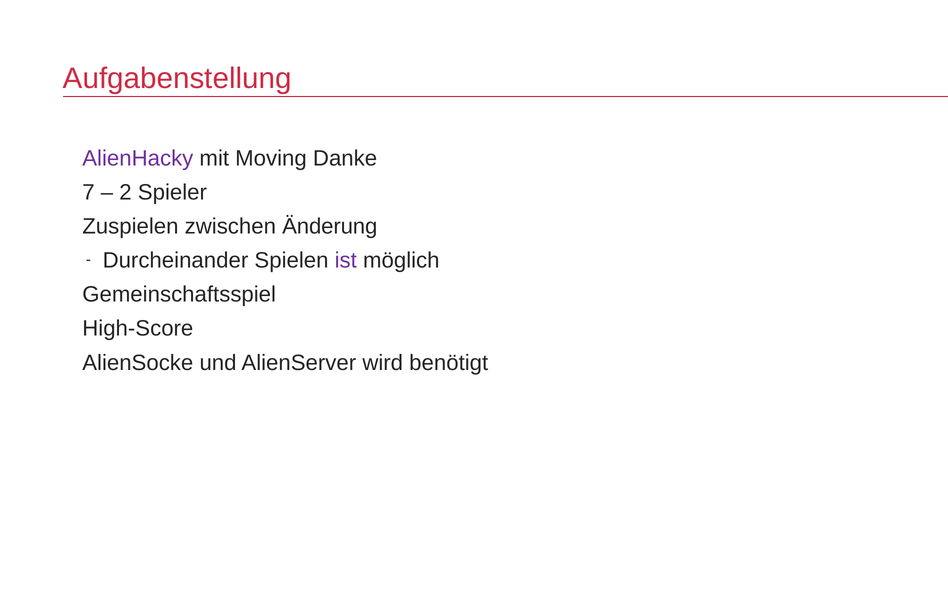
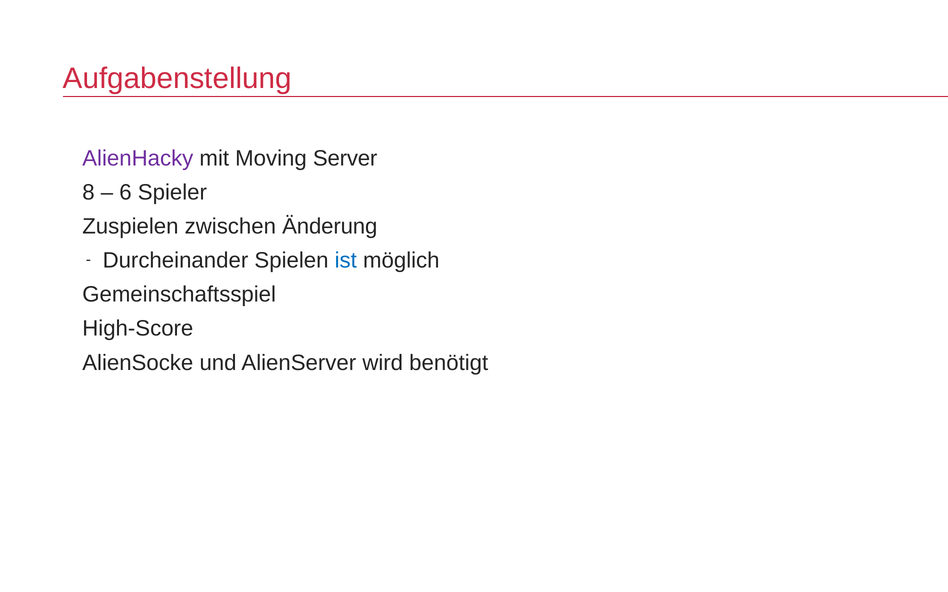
Danke: Danke -> Server (345, 158)
7: 7 -> 8 (89, 193)
2: 2 -> 6 (125, 193)
ist colour: purple -> blue (346, 261)
